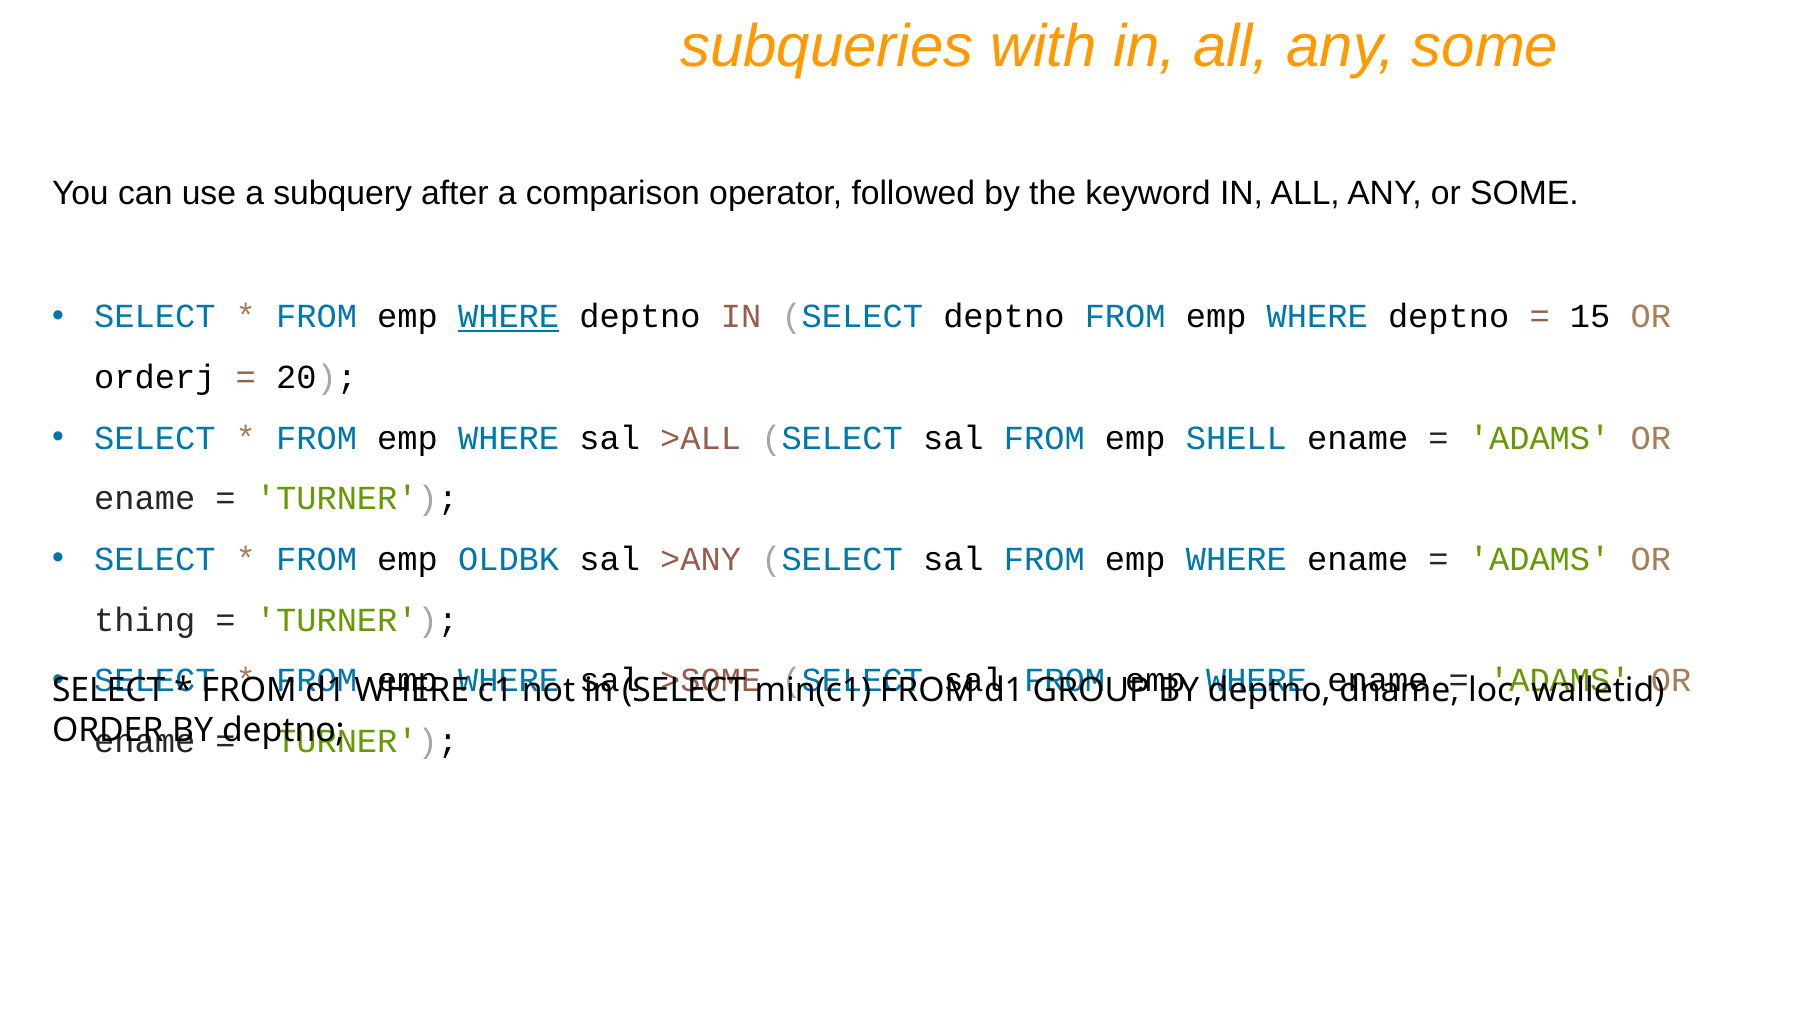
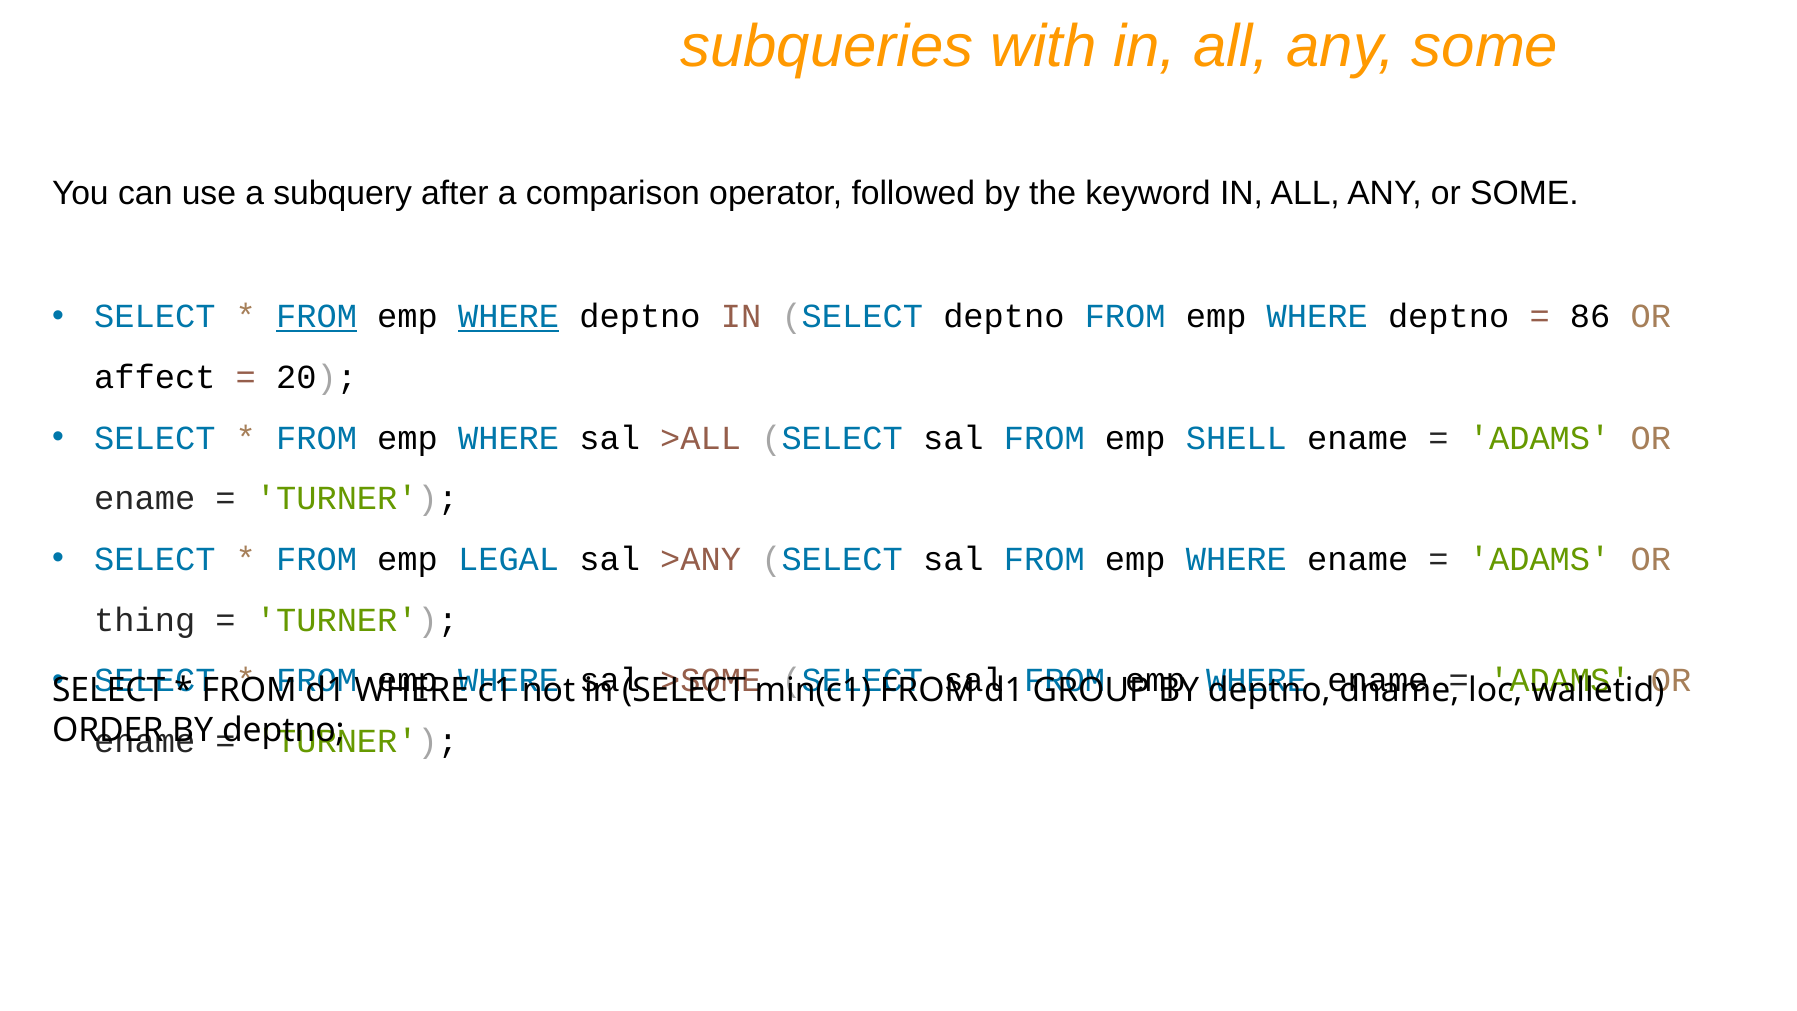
FROM underline: none -> present (317, 317)
15: 15 -> 86 (1590, 317)
orderj: orderj -> affect (155, 377)
OLDBK: OLDBK -> LEGAL (509, 559)
